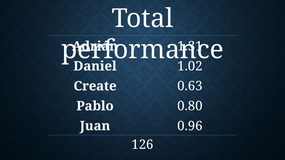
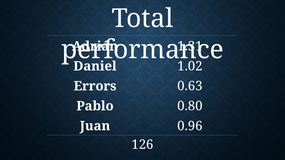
Create: Create -> Errors (95, 86)
